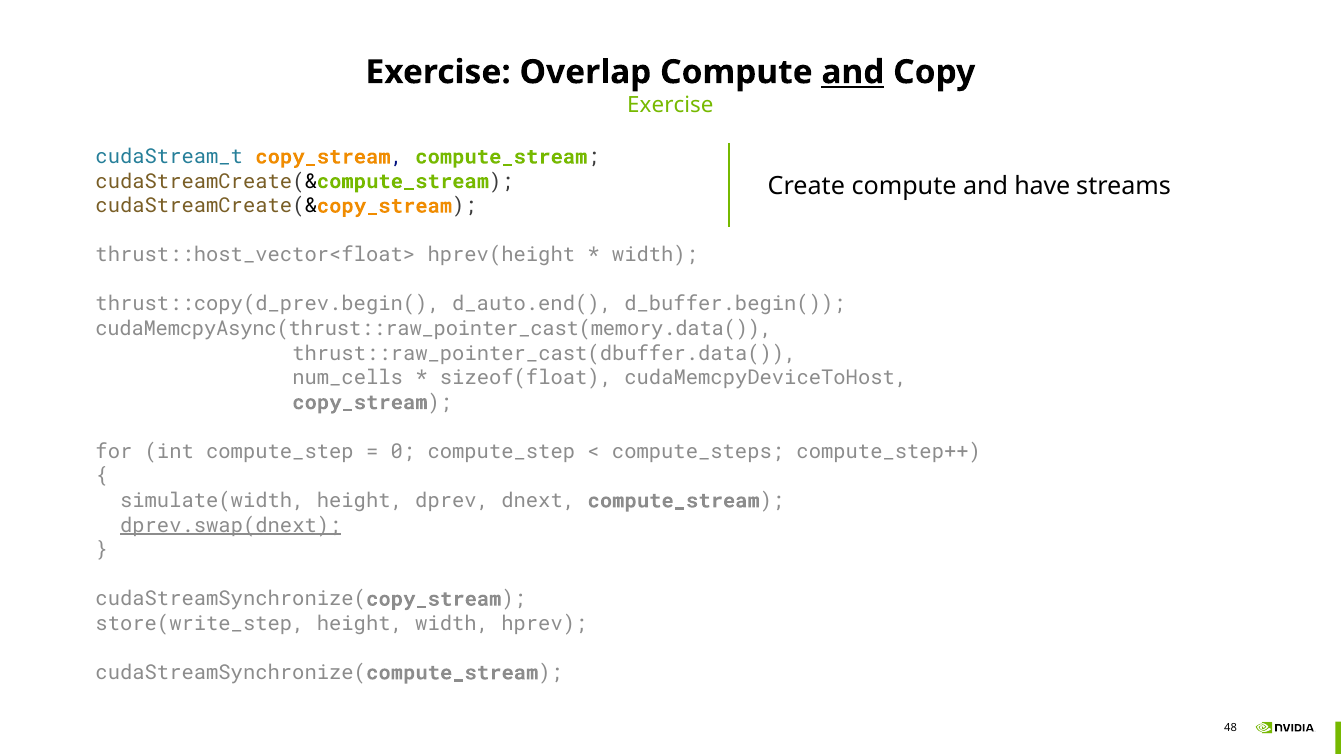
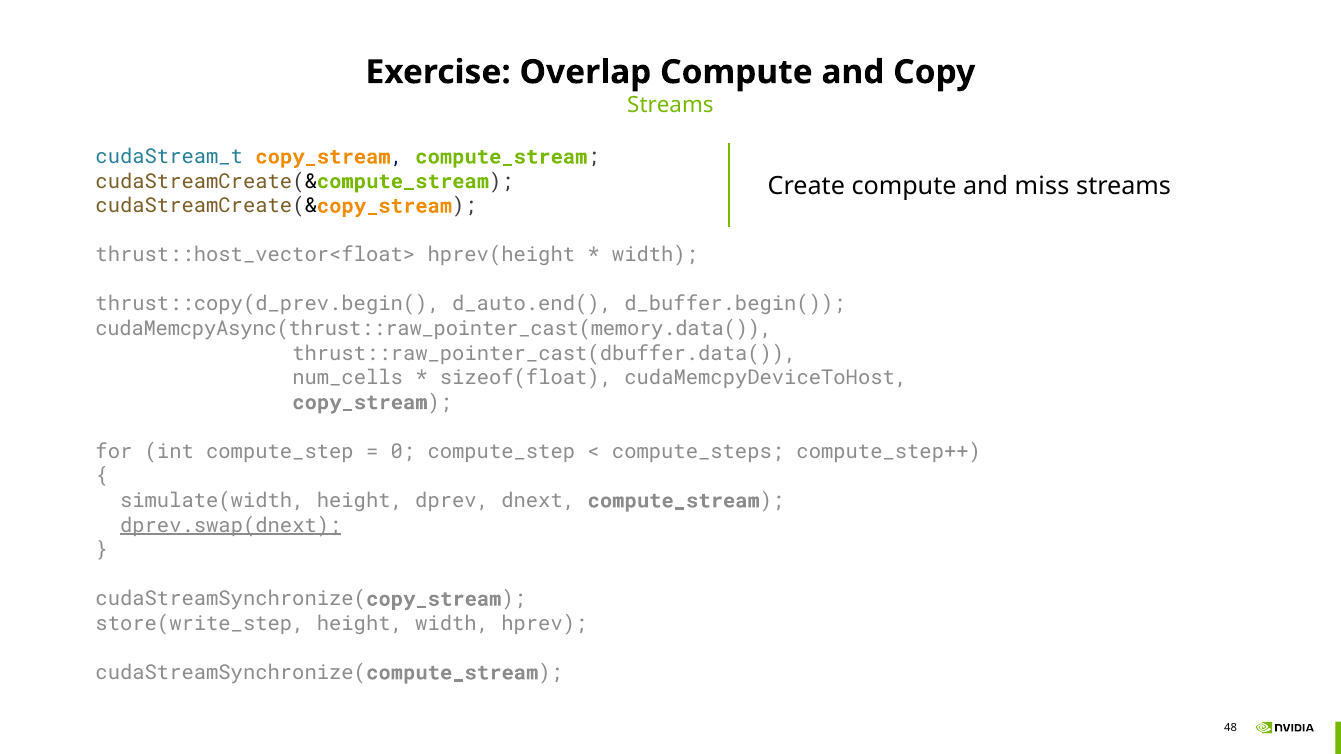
and underline: present -> none (853, 72)
Exercise: Exercise -> Streams (670, 105)
have: have -> miss (1042, 187)
